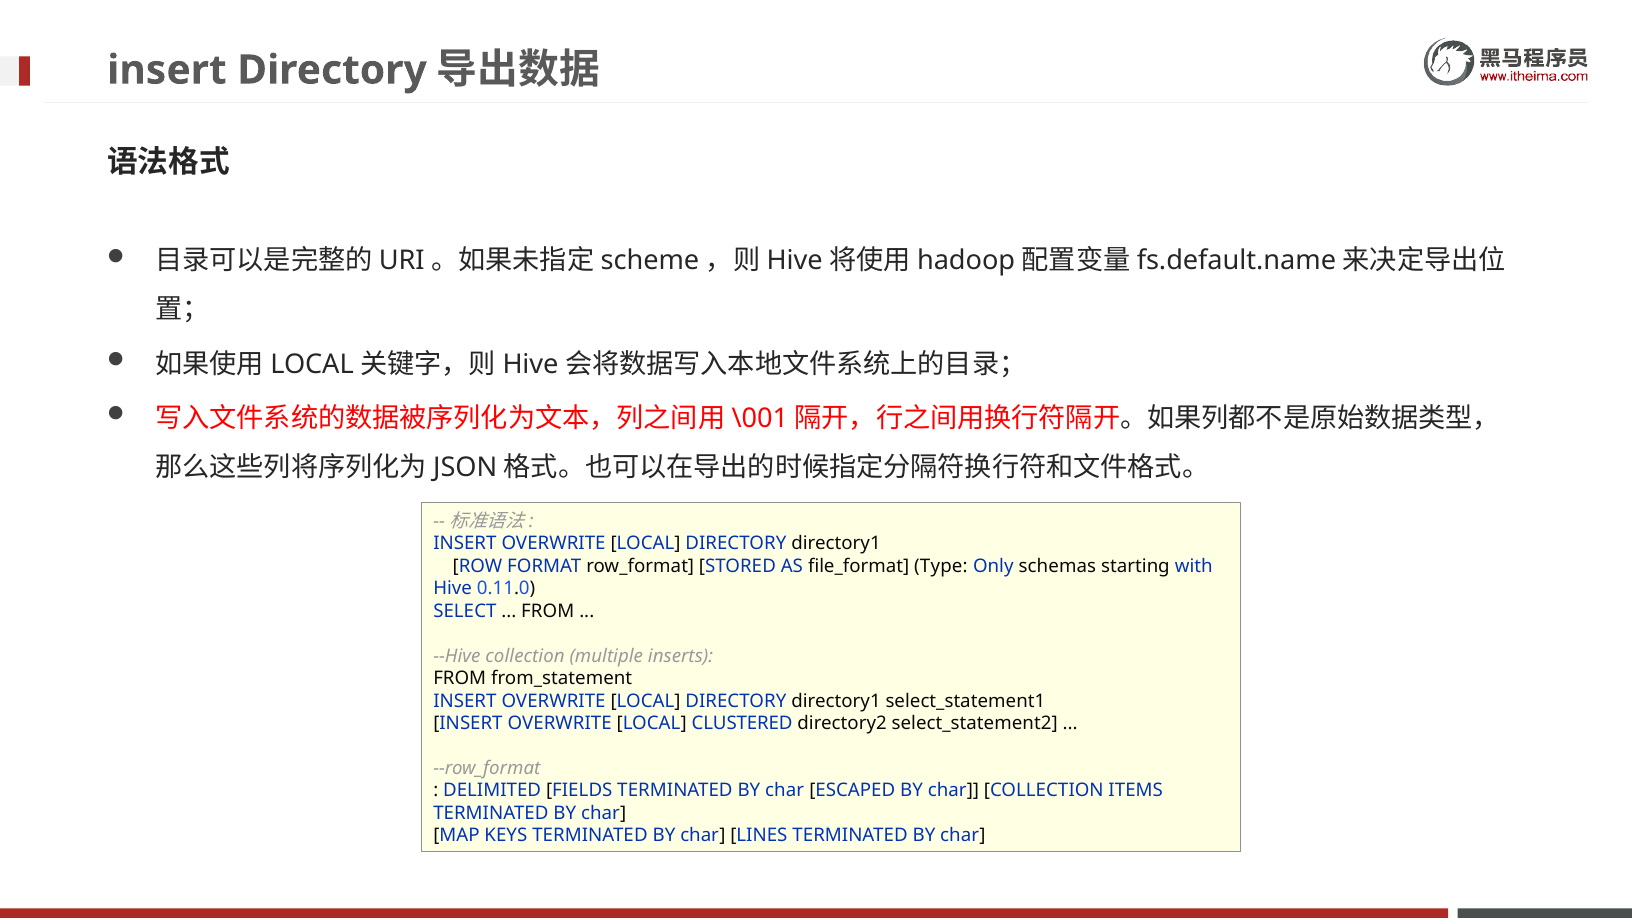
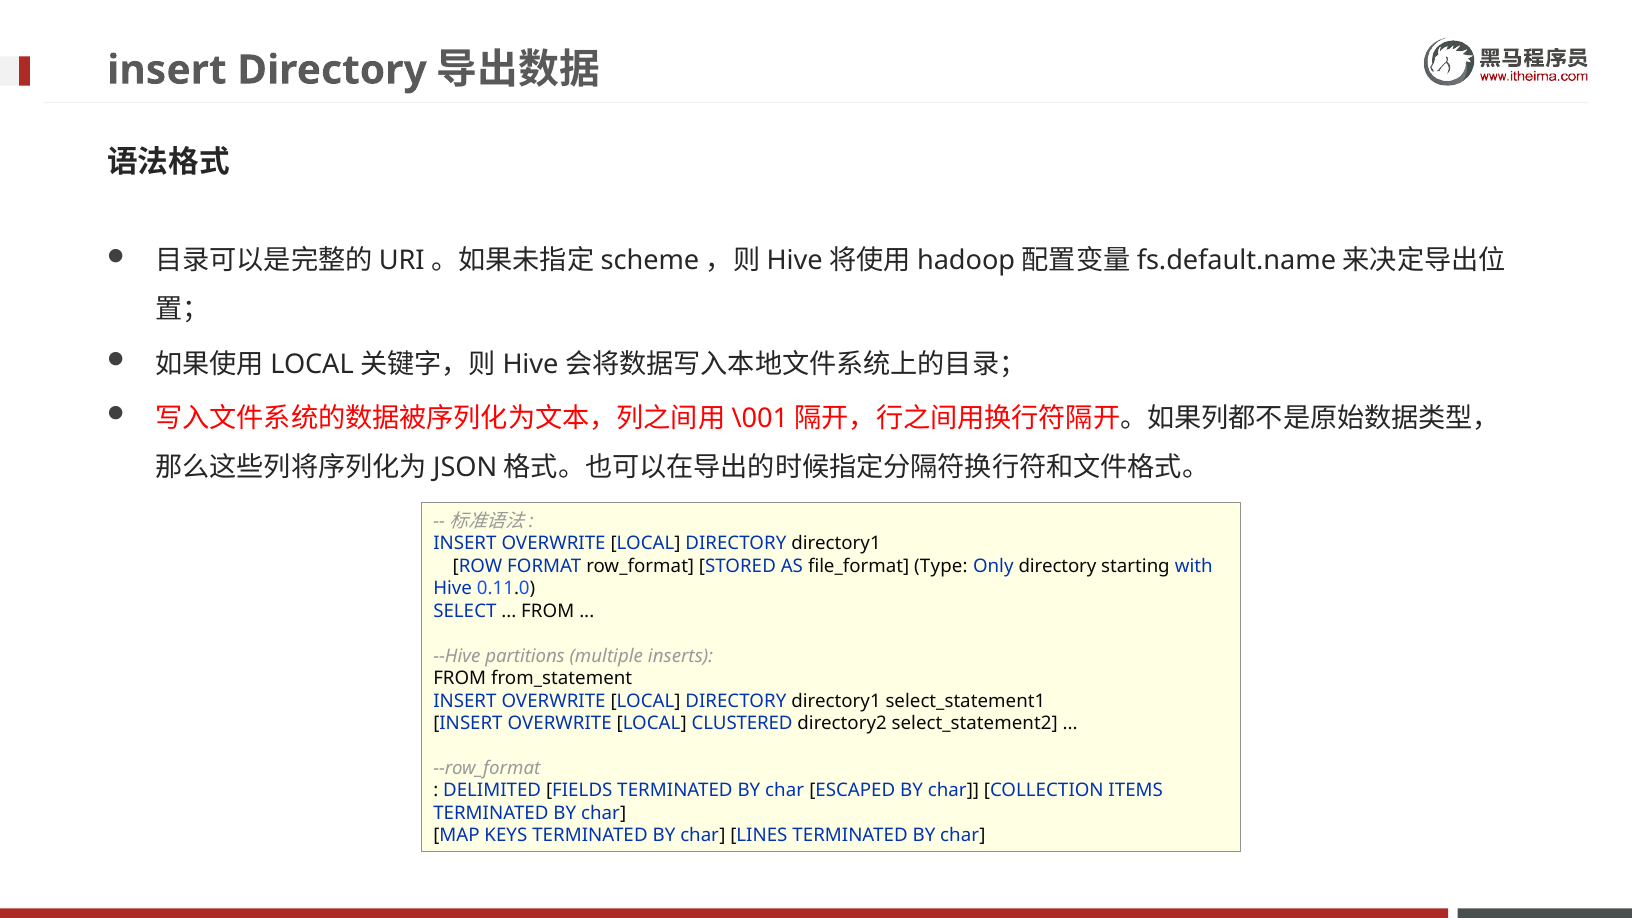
Only schemas: schemas -> directory (1057, 566)
--Hive collection: collection -> partitions (525, 656)
